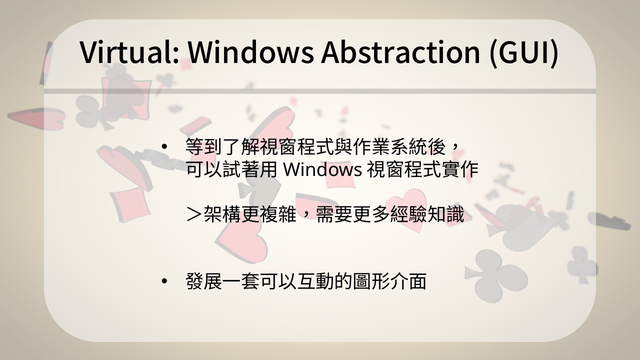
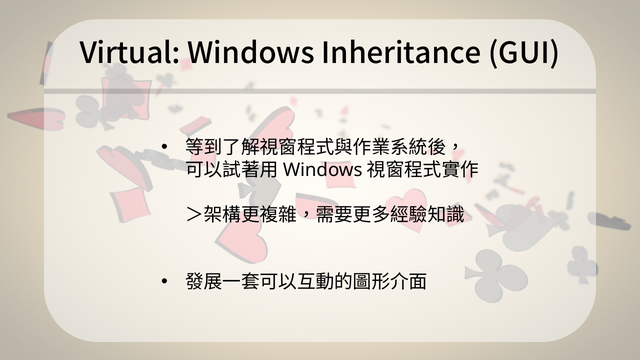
Abstraction: Abstraction -> Inheritance (402, 54)
